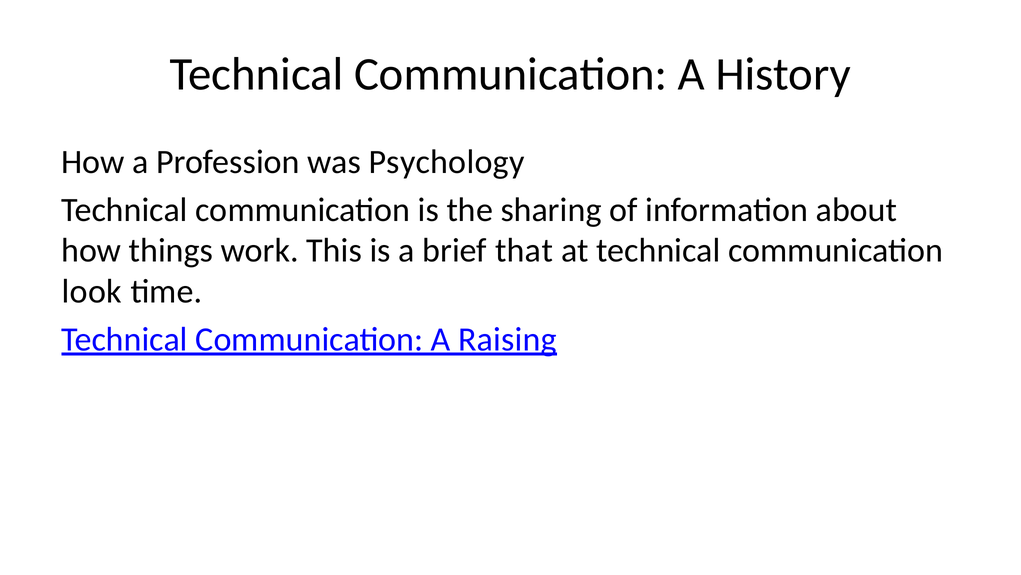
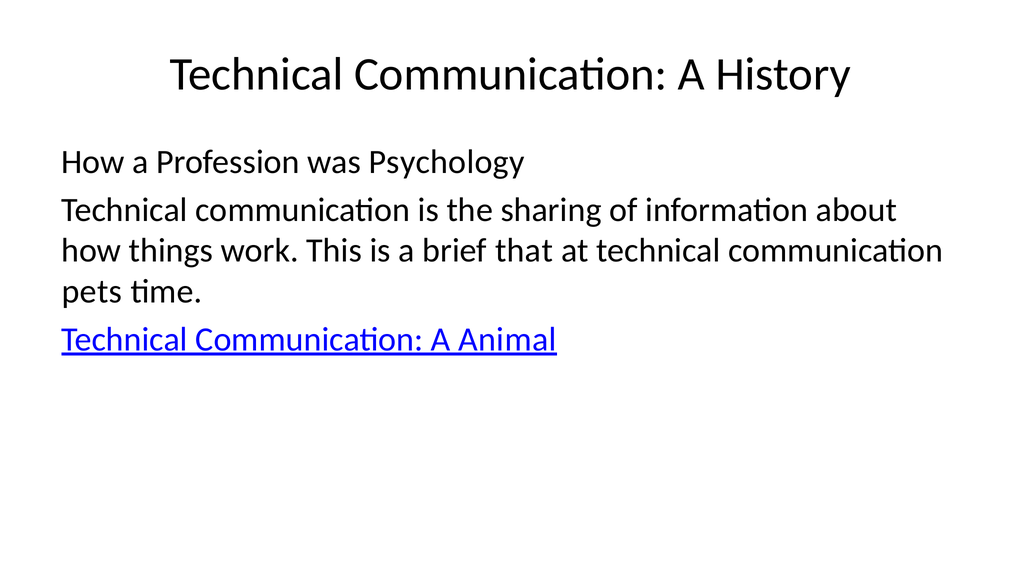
look: look -> pets (92, 291)
Raising: Raising -> Animal (507, 339)
